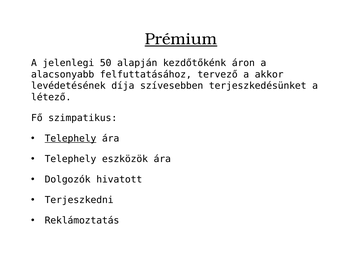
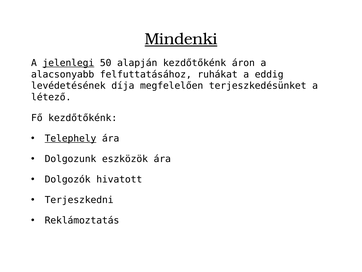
Prémium: Prémium -> Mindenki (181, 39)
jelenlegi underline: none -> present (68, 63)
tervező: tervező -> ruhákat (218, 74)
akkor: akkor -> eddig (269, 74)
szívesebben: szívesebben -> megfelelően (172, 86)
Fő szimpatikus: szimpatikus -> kezdőtőkénk (83, 118)
Telephely: Telephely -> Dolgozunk (70, 159)
